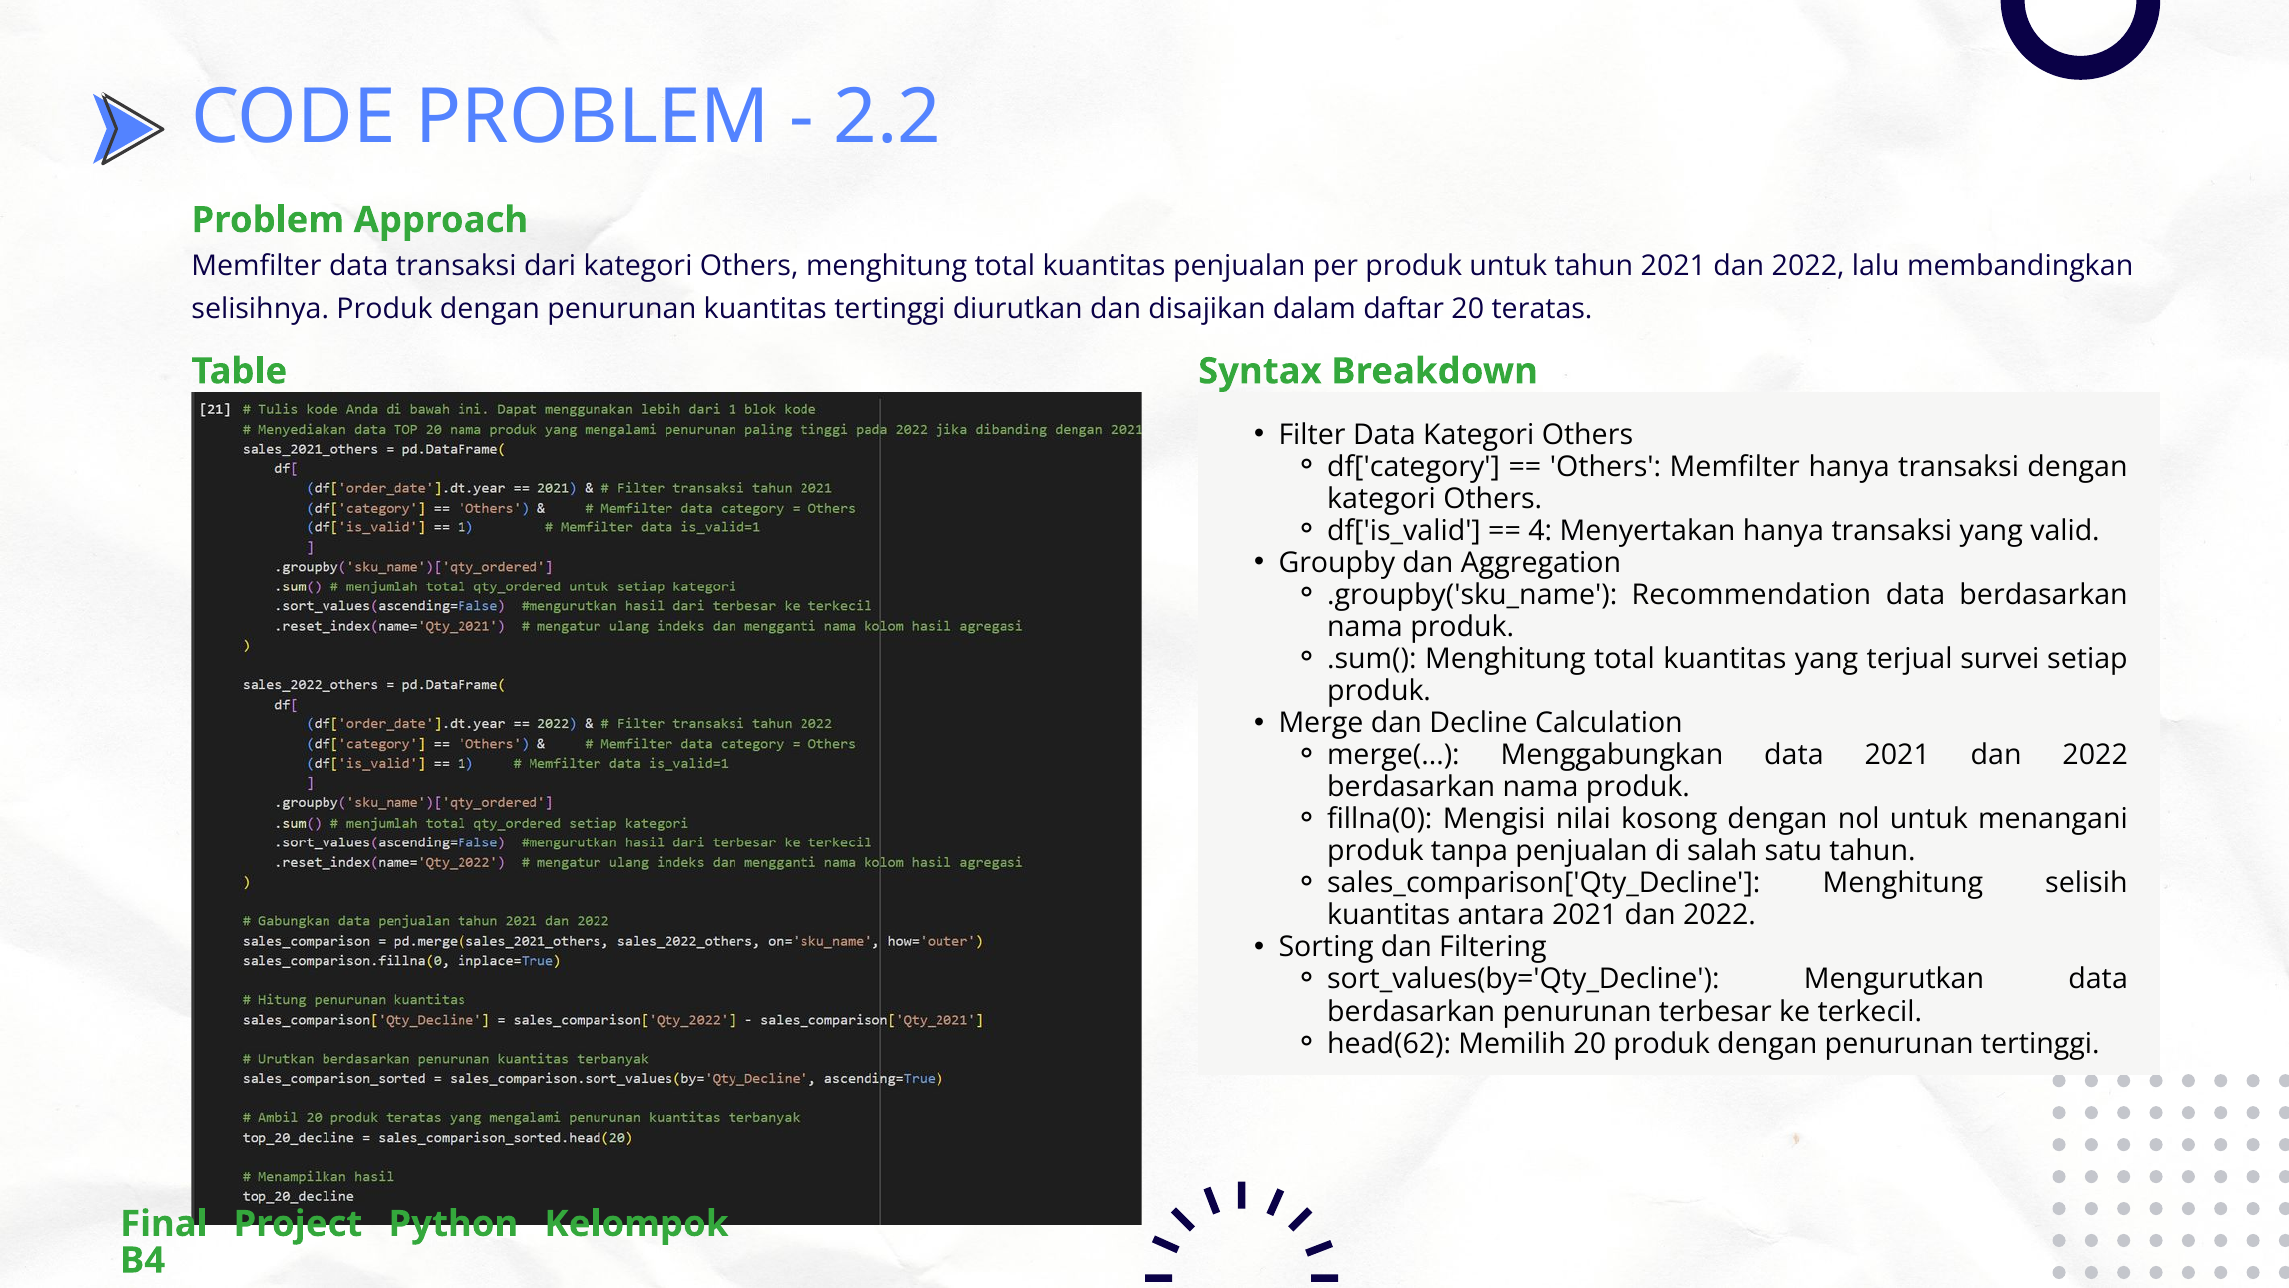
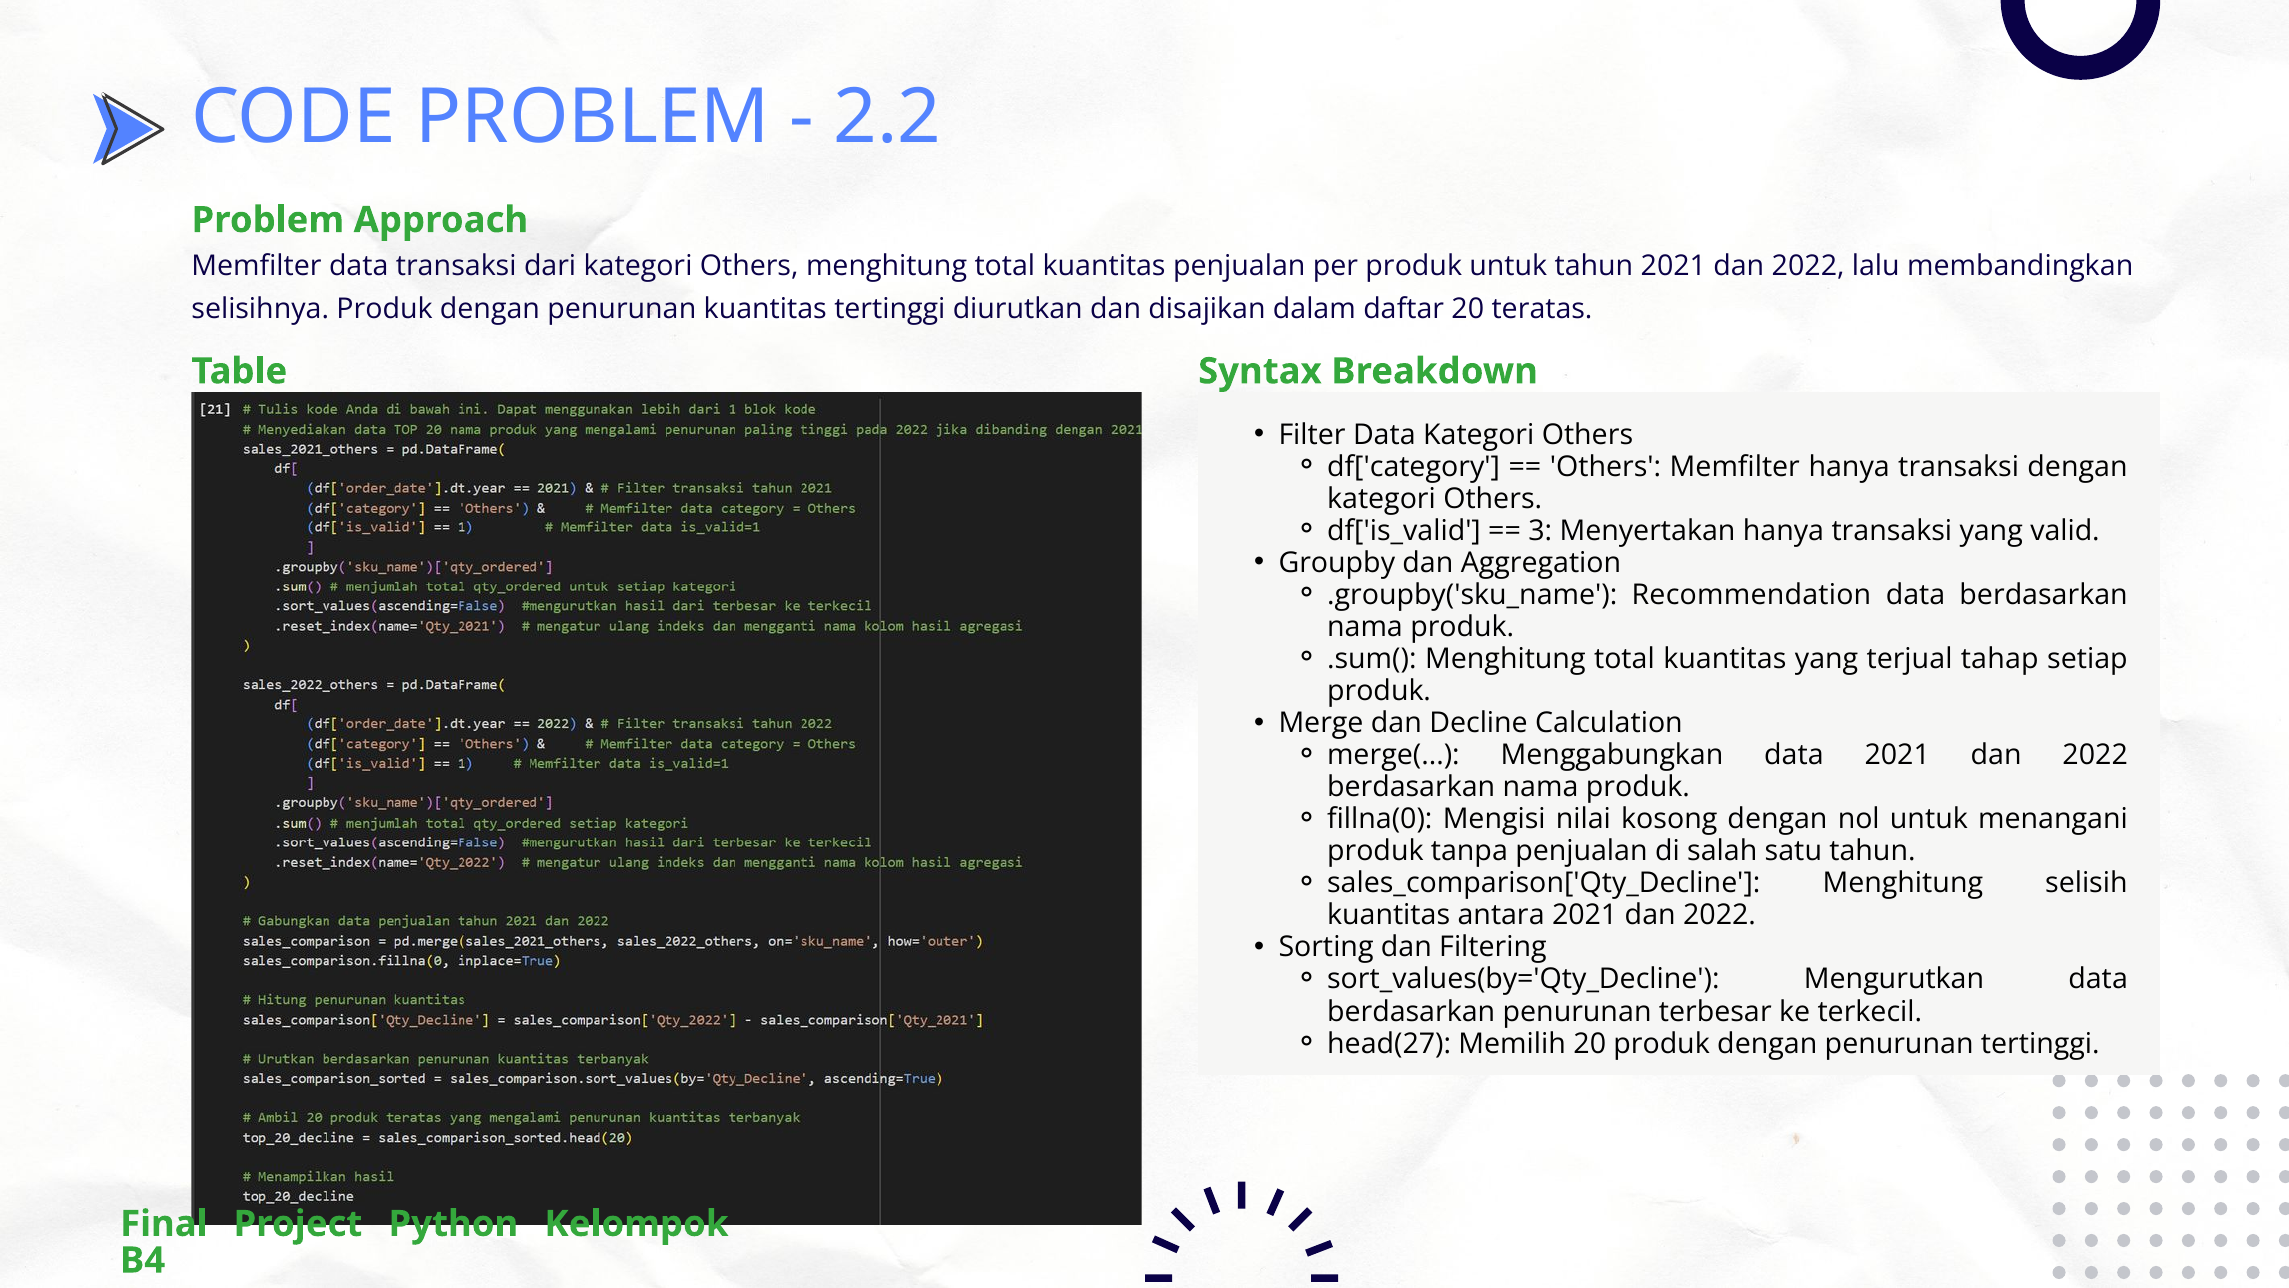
4: 4 -> 3 (1540, 531)
survei: survei -> tahap (2000, 659)
head(62: head(62 -> head(27 (1389, 1043)
